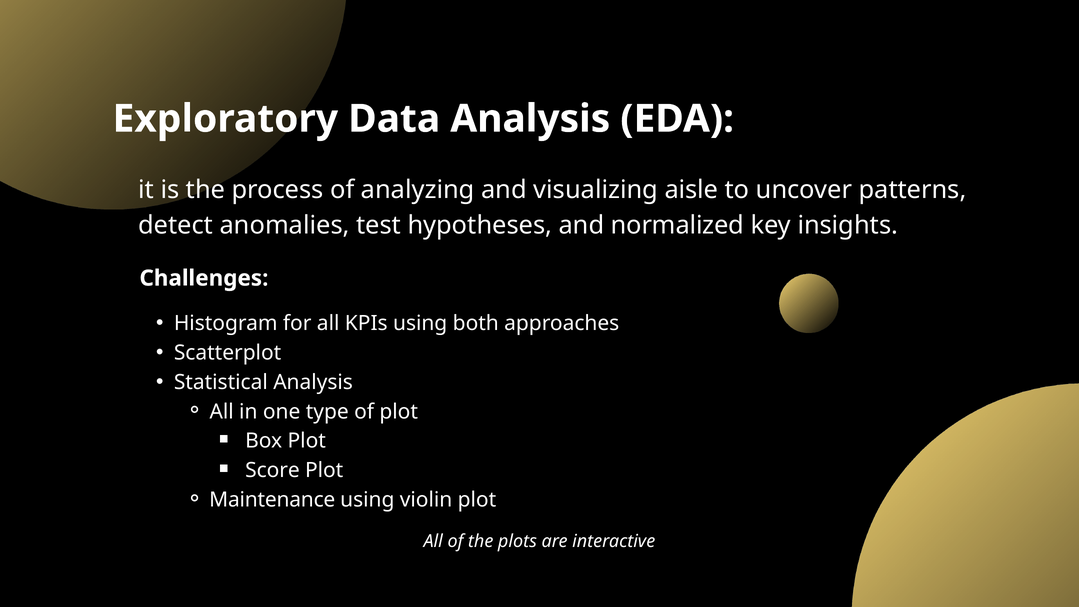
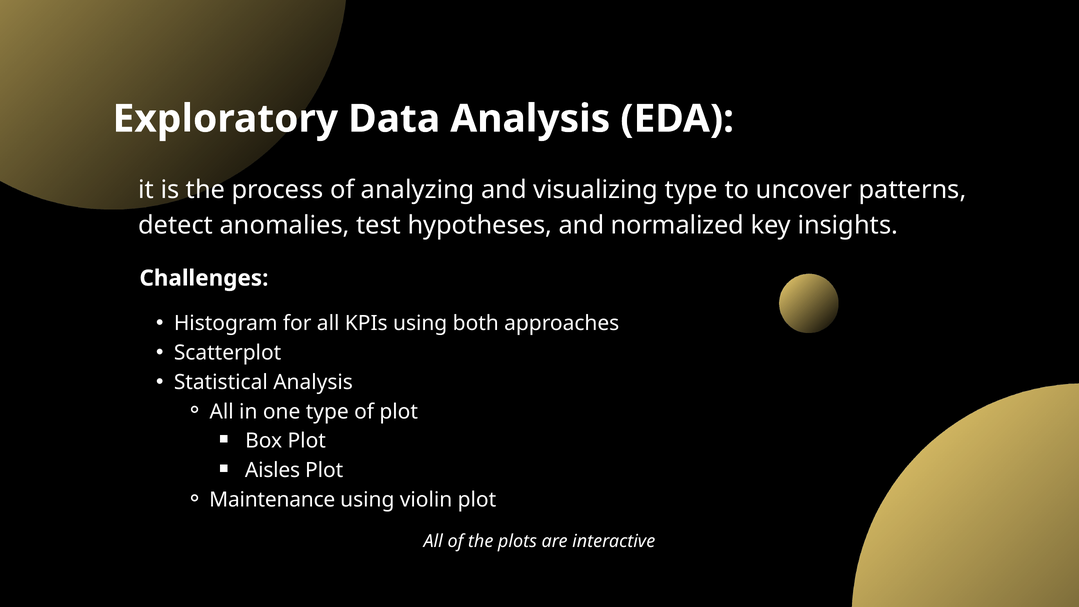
visualizing aisle: aisle -> type (691, 190)
Score: Score -> Aisles (273, 470)
